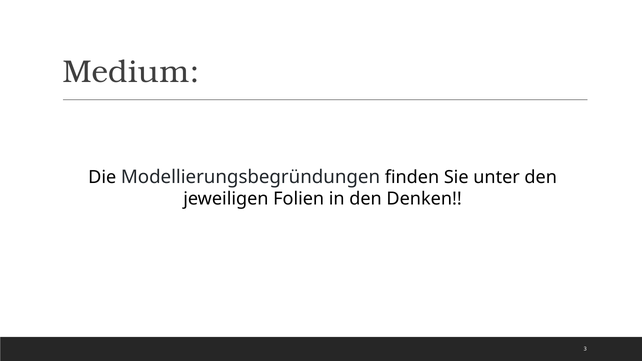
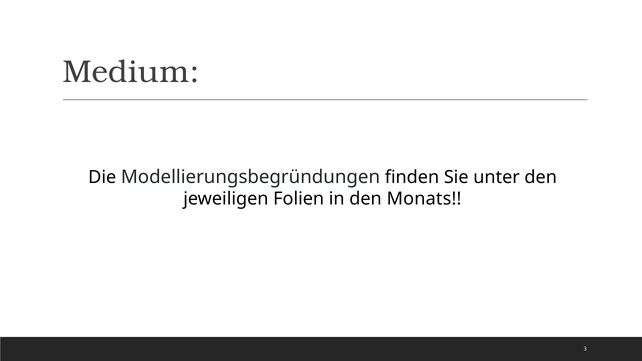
Denken: Denken -> Monats (424, 199)
